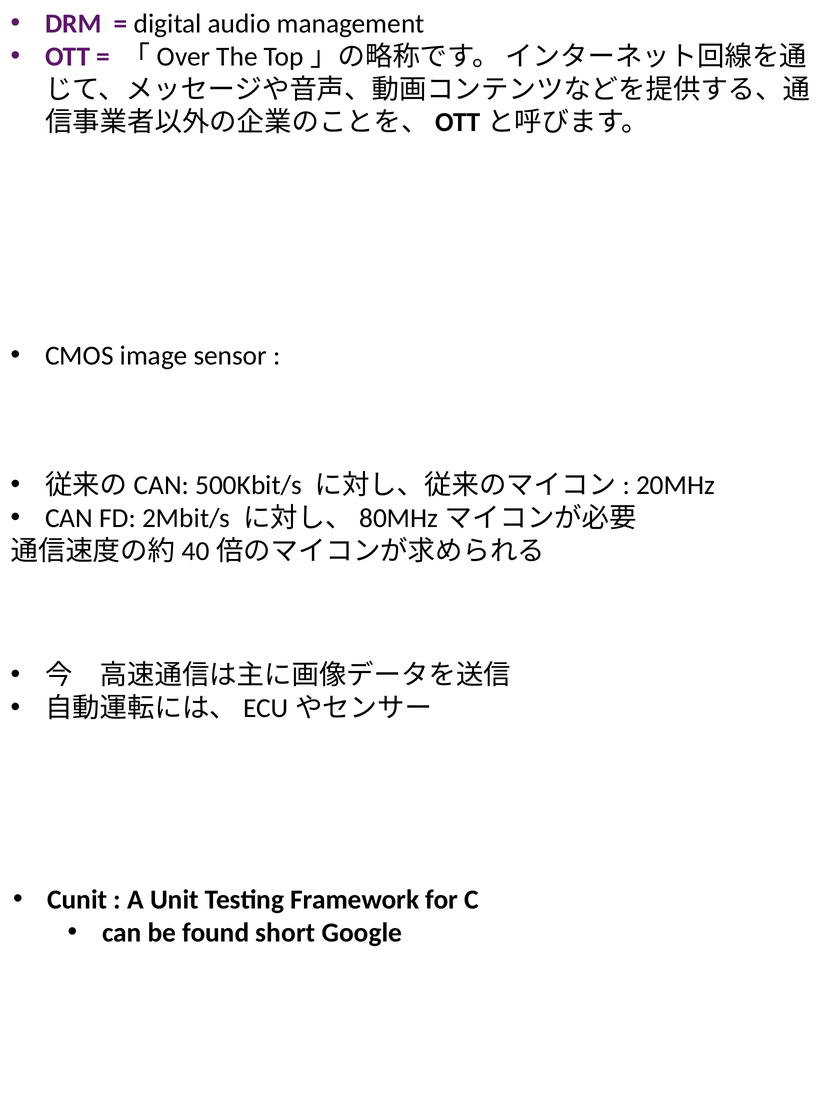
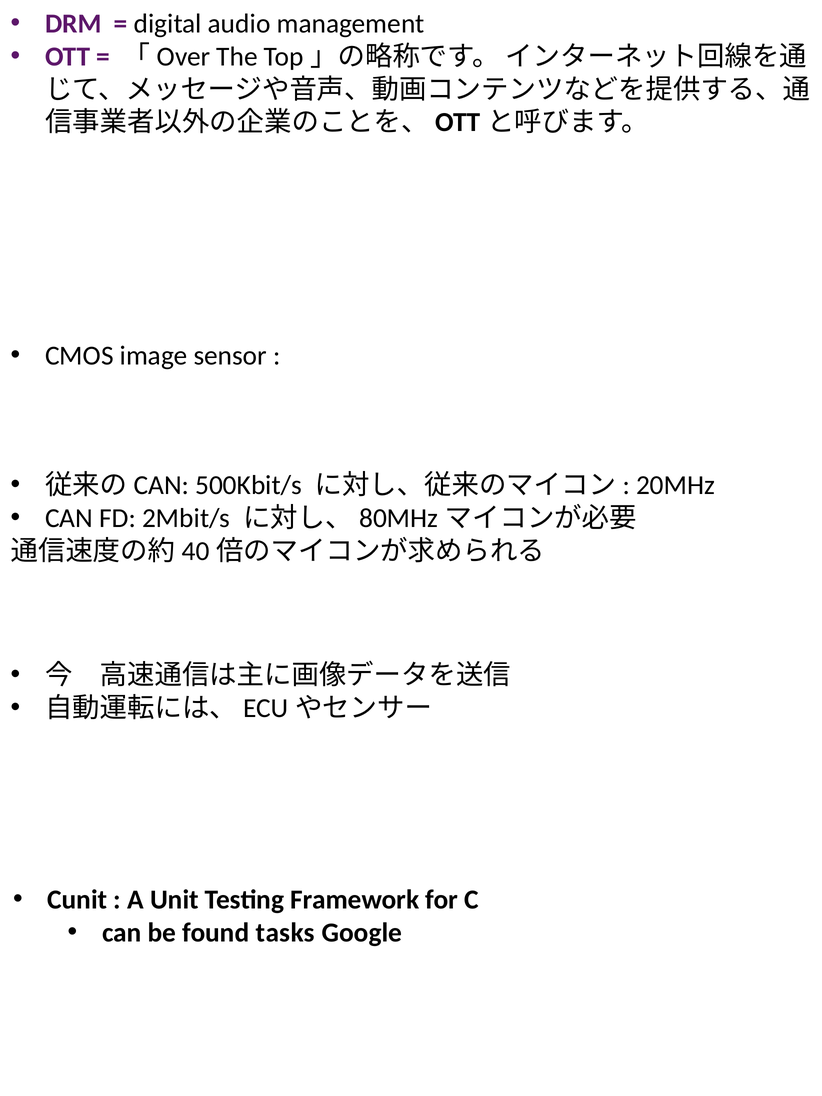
short: short -> tasks (285, 933)
